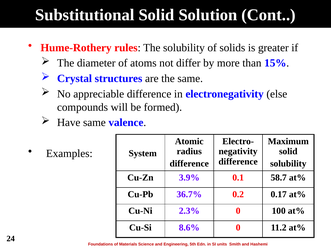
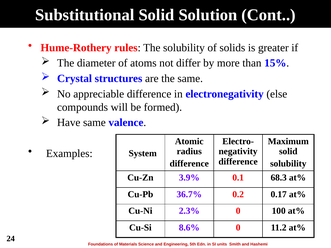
58.7: 58.7 -> 68.3 (279, 178)
